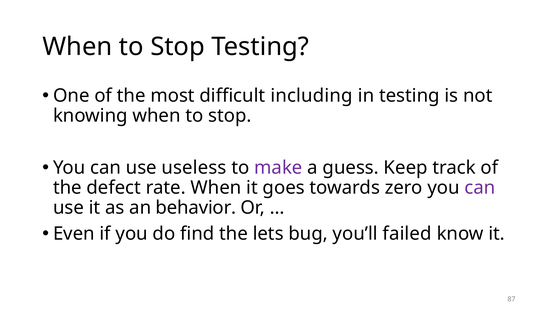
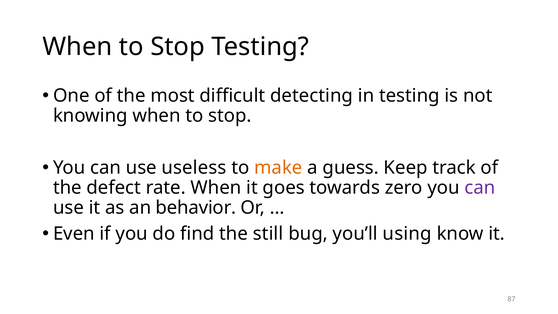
including: including -> detecting (312, 96)
make colour: purple -> orange (278, 168)
lets: lets -> still (268, 234)
failed: failed -> using (407, 234)
